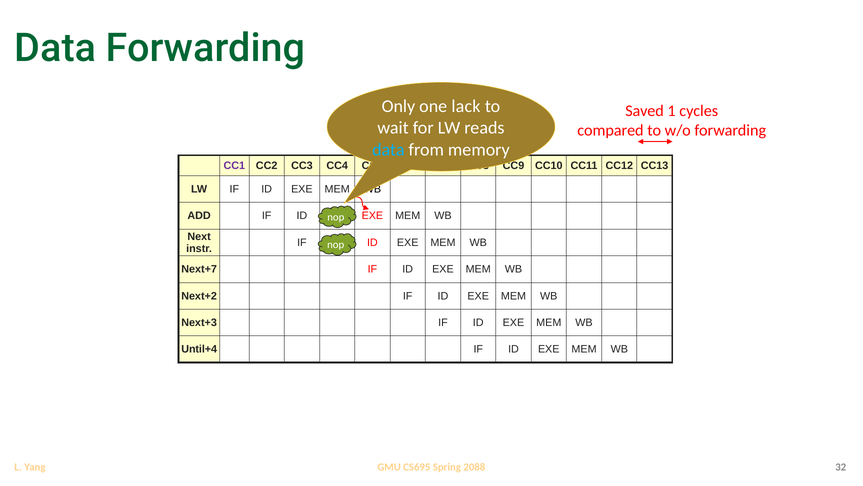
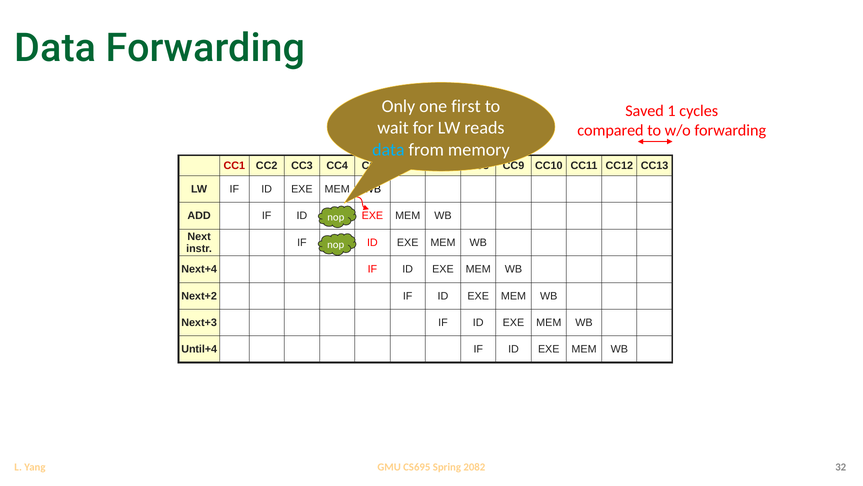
lack: lack -> first (466, 106)
CC1 colour: purple -> red (234, 165)
Next+7: Next+7 -> Next+4 (199, 269)
2088: 2088 -> 2082 (474, 467)
